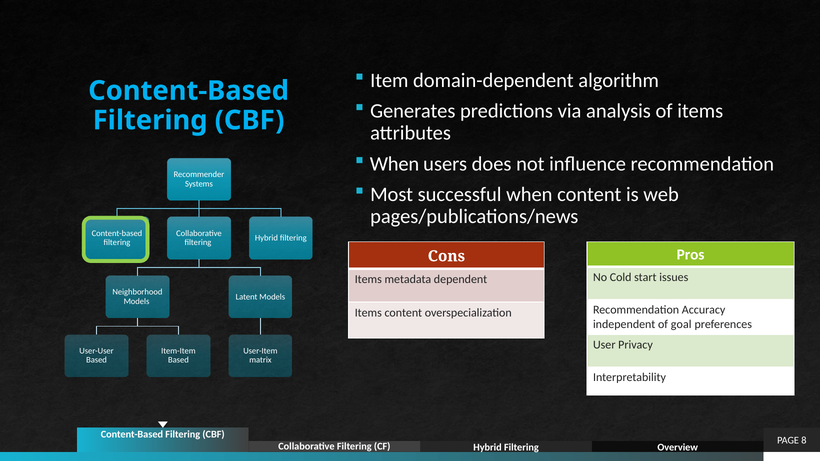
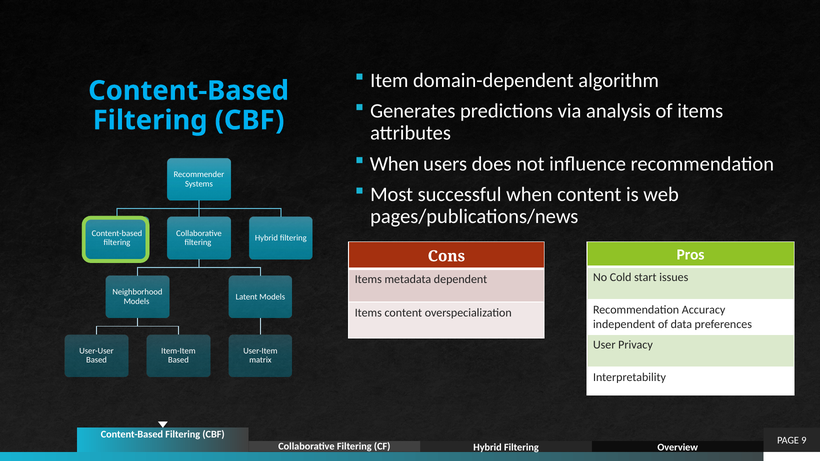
goal: goal -> data (681, 324)
8: 8 -> 9 (804, 441)
